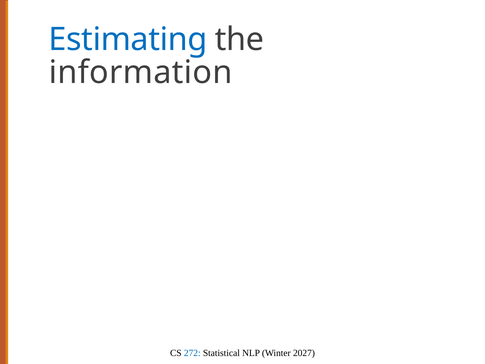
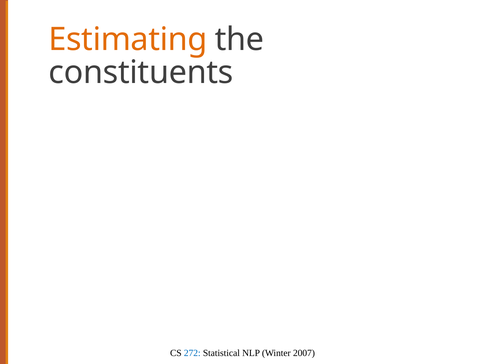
Estimating colour: blue -> orange (128, 39)
information: information -> constituents (141, 72)
2027: 2027 -> 2007 (304, 353)
